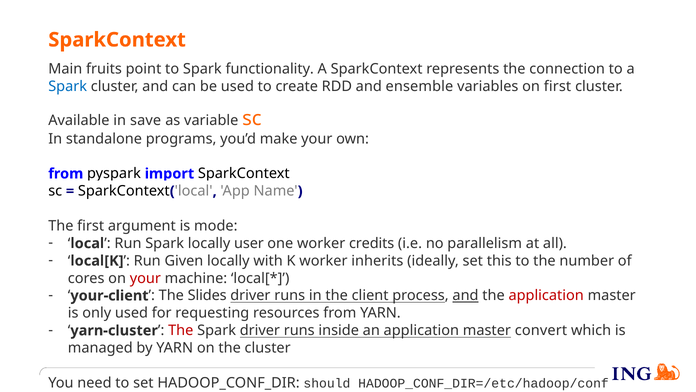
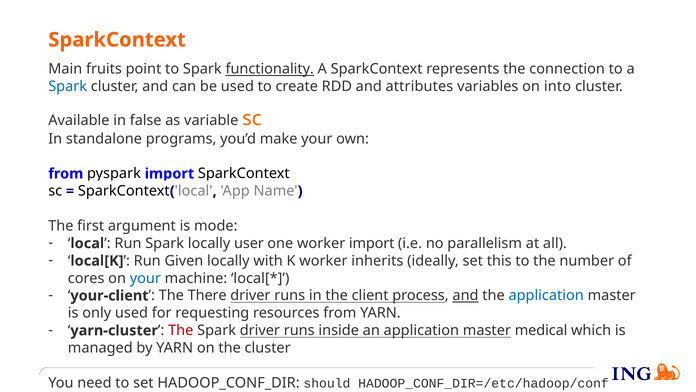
functionality underline: none -> present (270, 69)
ensemble: ensemble -> attributes (419, 86)
on first: first -> into (557, 86)
save: save -> false (146, 120)
worker credits: credits -> import (372, 243)
your colour: red -> blue (145, 278)
Slides: Slides -> There (207, 295)
application colour: red -> blue (546, 295)
convert: convert -> medical (541, 330)
